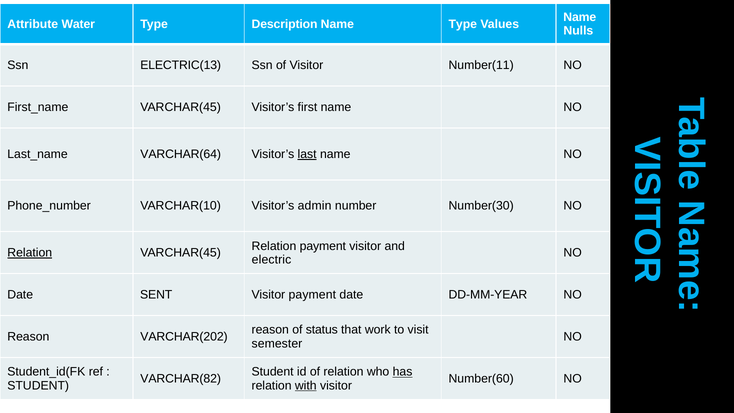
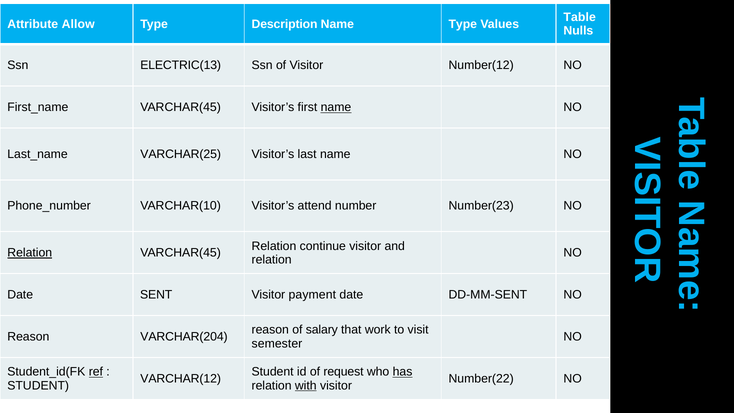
Name: Name -> Table (580, 17)
Water: Water -> Allow (78, 24)
Number(11: Number(11 -> Number(12 (481, 65)
name underline: none -> present (336, 107)
VARCHAR(64: VARCHAR(64 -> VARCHAR(25 (181, 154)
last underline: present -> none (307, 154)
admin: admin -> attend (315, 206)
Number(30: Number(30 -> Number(23 (481, 206)
Relation payment: payment -> continue (323, 246)
electric: electric -> relation (272, 260)
DD-MM-YEAR: DD-MM-YEAR -> DD-MM-SENT (488, 295)
status: status -> salary (322, 330)
VARCHAR(202: VARCHAR(202 -> VARCHAR(204 (184, 337)
ref underline: none -> present (96, 372)
of relation: relation -> request (344, 372)
VARCHAR(82: VARCHAR(82 -> VARCHAR(12 (181, 379)
Number(60: Number(60 -> Number(22 (481, 379)
